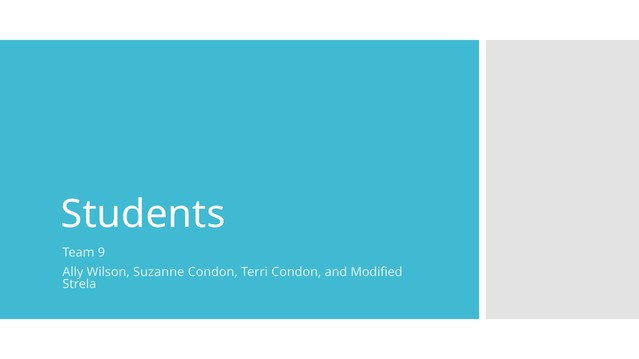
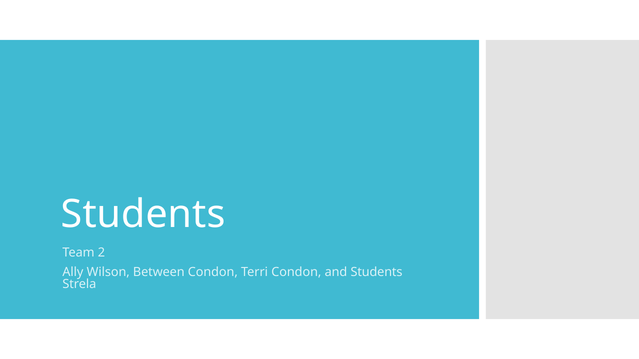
9: 9 -> 2 (101, 253)
Suzanne: Suzanne -> Between (159, 272)
and Modified: Modified -> Students (377, 272)
